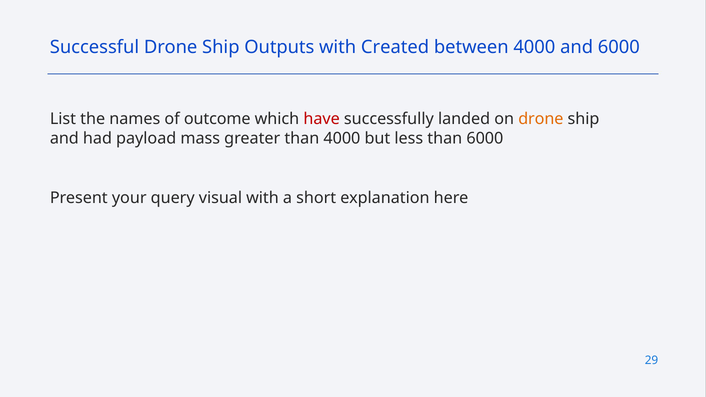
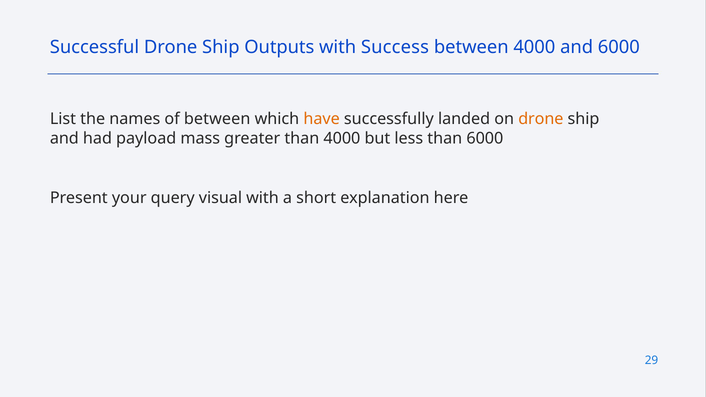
Created: Created -> Success (395, 47)
of outcome: outcome -> between (217, 119)
have colour: red -> orange (322, 119)
